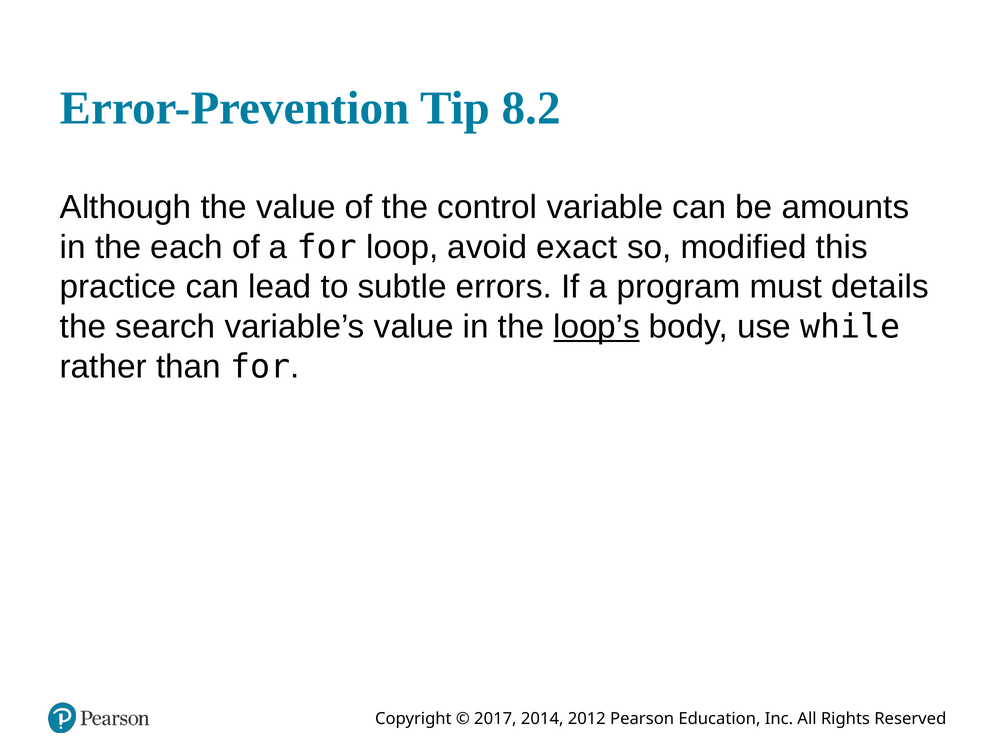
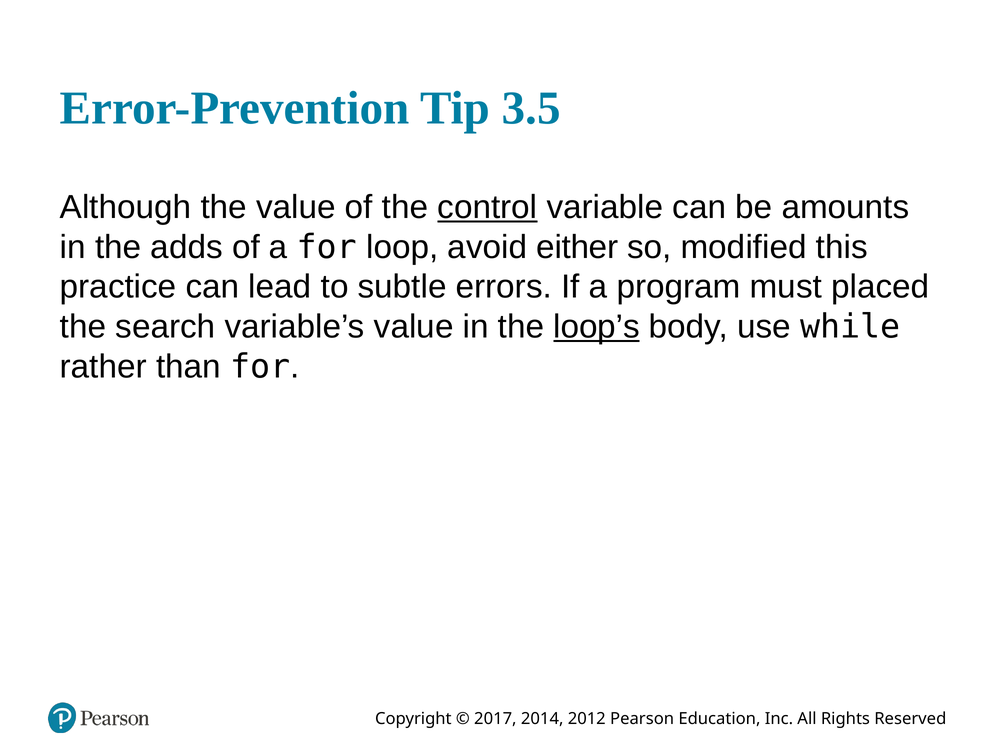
8.2: 8.2 -> 3.5 (531, 108)
control underline: none -> present (487, 207)
each: each -> adds (187, 247)
exact: exact -> either (577, 247)
details: details -> placed (880, 287)
